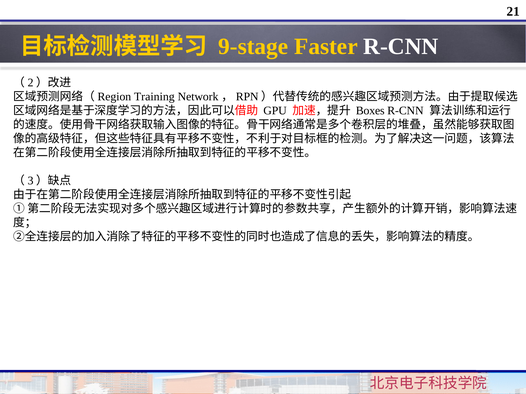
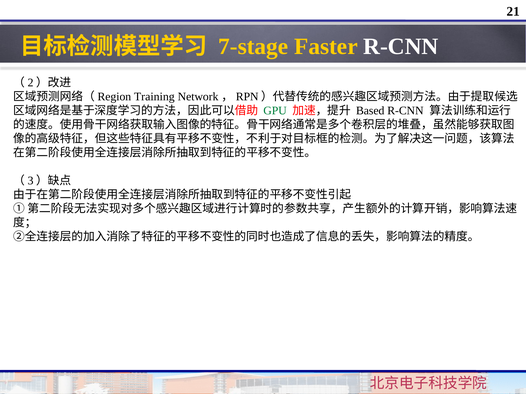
9-stage: 9-stage -> 7-stage (253, 46)
GPU colour: black -> green (275, 111)
Boxes: Boxes -> Based (370, 111)
